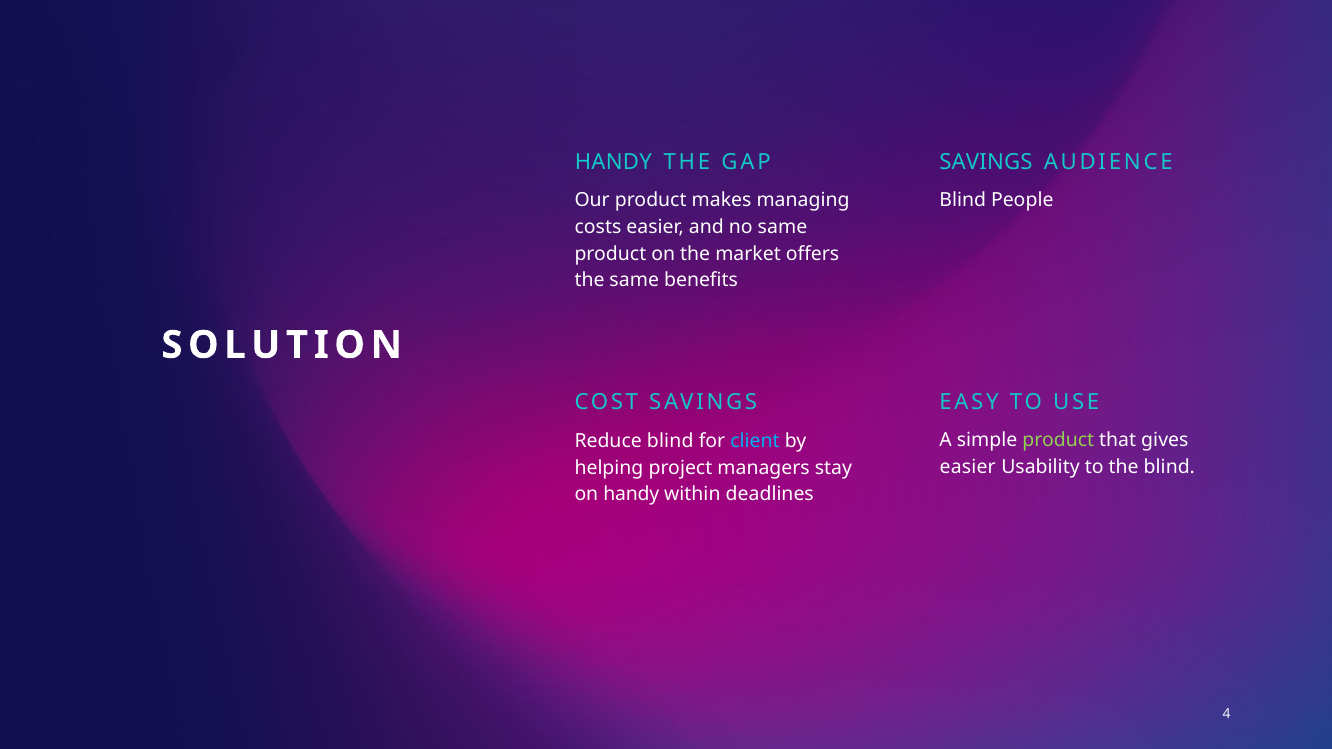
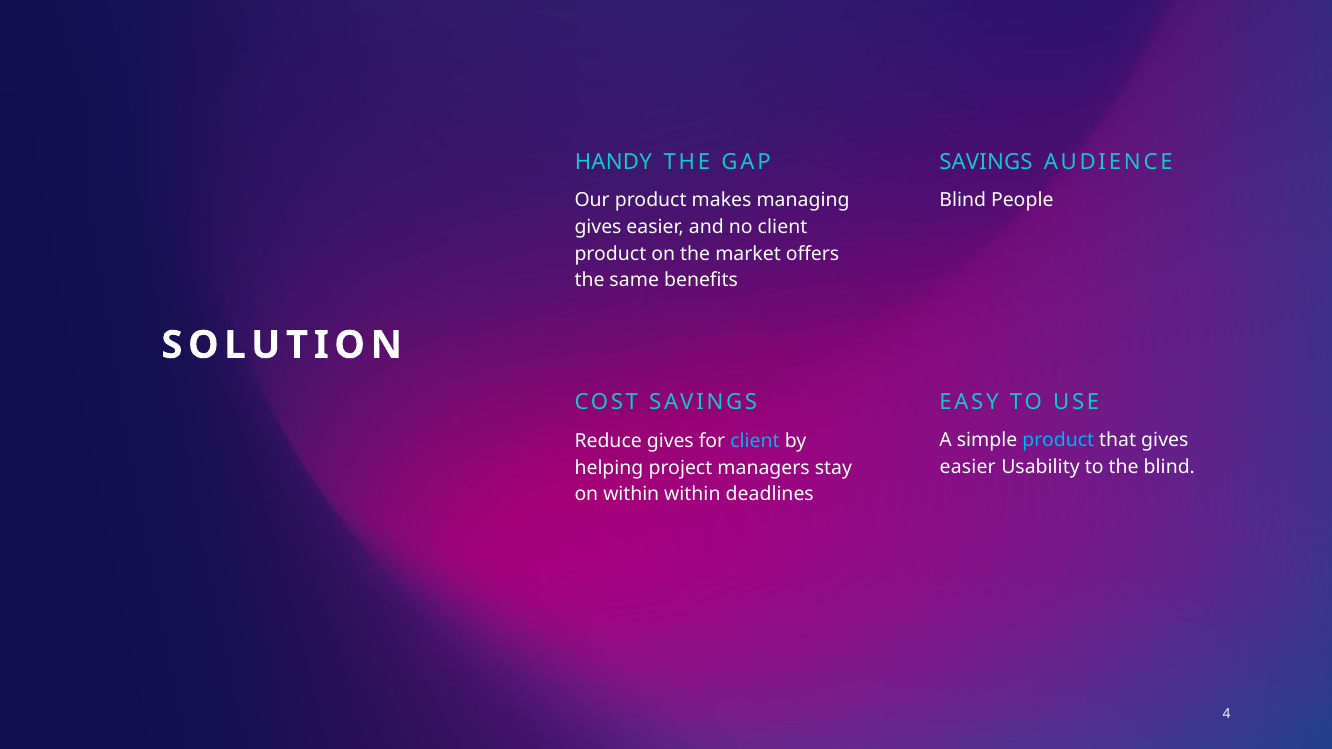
costs: costs -> gives (598, 227)
no same: same -> client (783, 227)
product colour: light green -> light blue (1058, 441)
Reduce blind: blind -> gives (670, 441)
on handy: handy -> within (631, 495)
